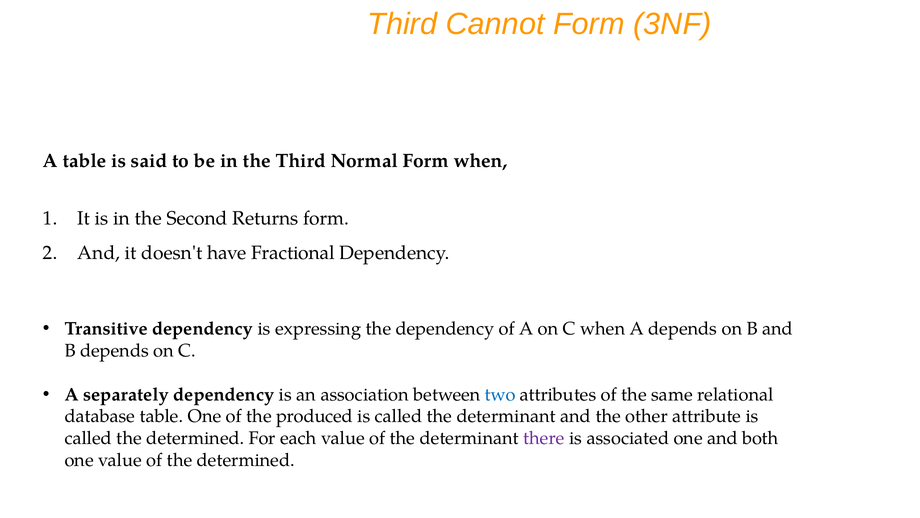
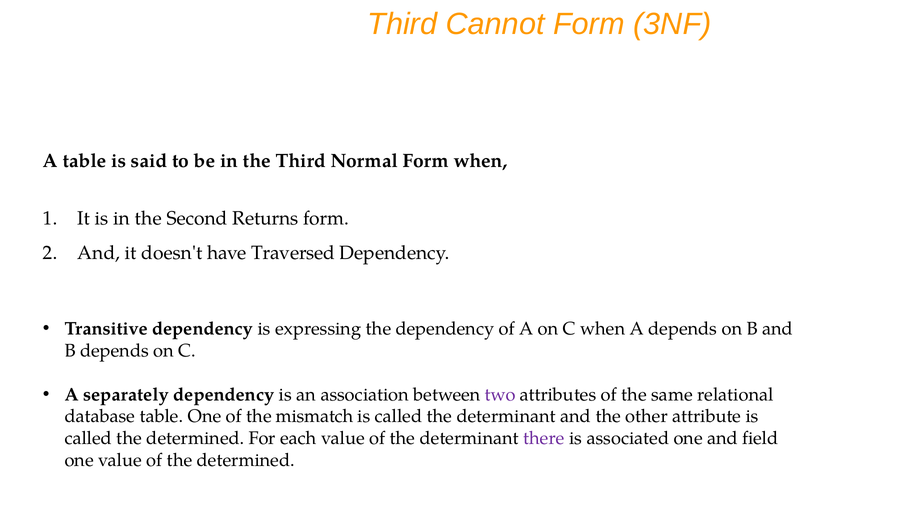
Fractional: Fractional -> Traversed (293, 253)
two colour: blue -> purple (500, 394)
produced: produced -> mismatch (315, 416)
both: both -> field (760, 438)
